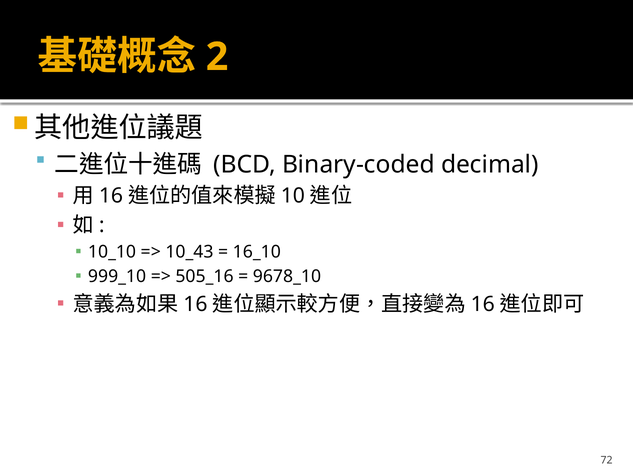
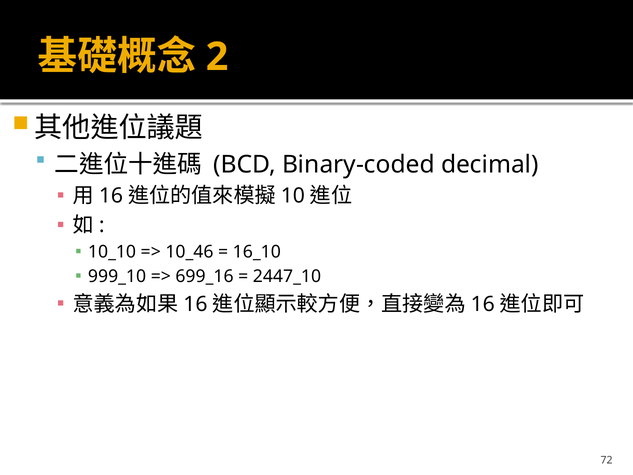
10_43: 10_43 -> 10_46 (189, 252)
505_16: 505_16 -> 699_16 (204, 276)
9678_10: 9678_10 -> 2447_10 (287, 276)
